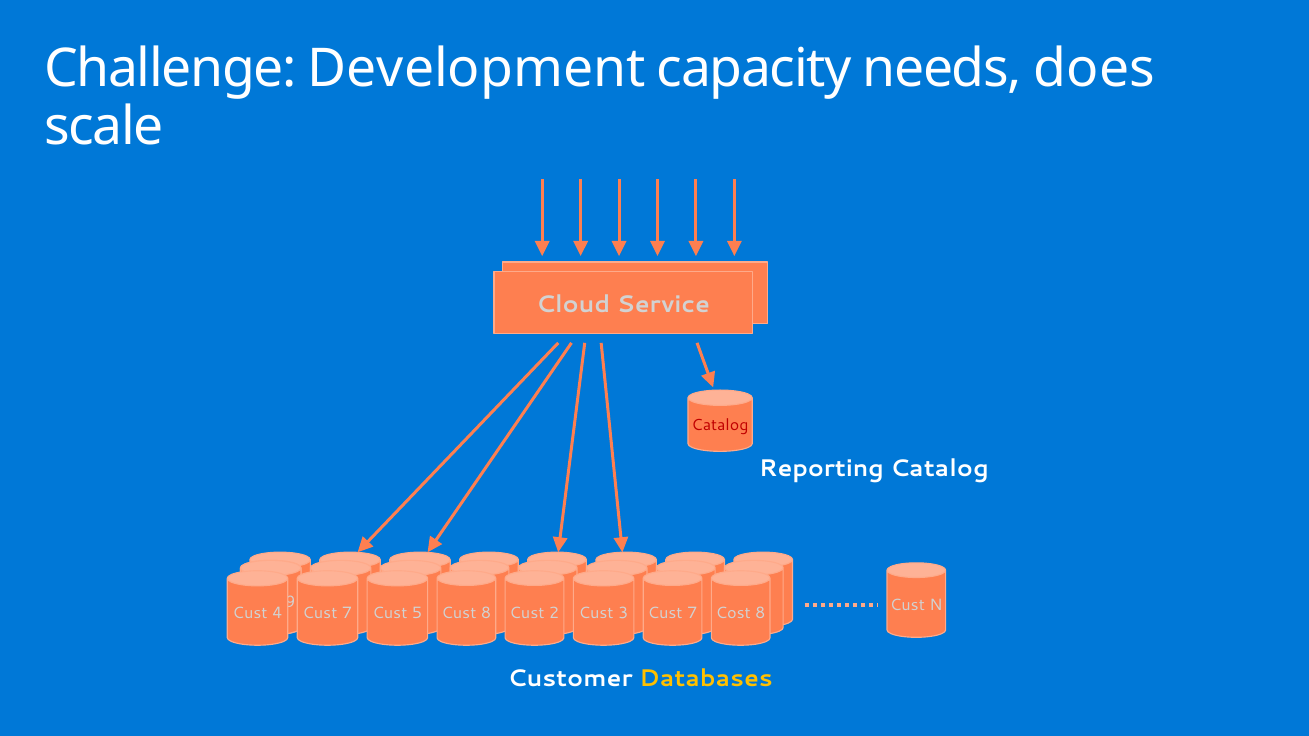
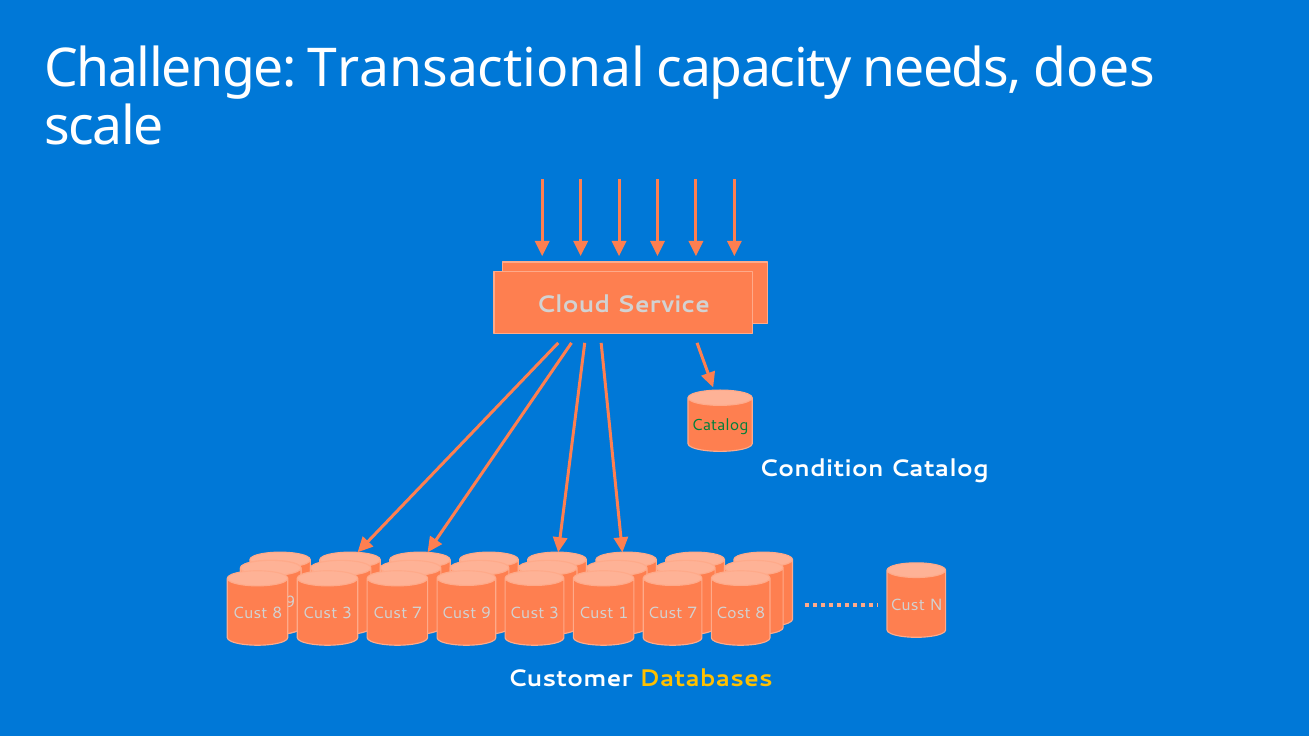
Development: Development -> Transactional (477, 69)
Catalog colour: red -> green (720, 426)
Reporting: Reporting -> Condition (821, 469)
2: 2 -> 3 (554, 613)
4: 4 -> 8 (277, 613)
7: 7 -> 3 (347, 613)
5: 5 -> 7 (417, 613)
8: 8 -> 9 (486, 613)
3: 3 -> 1 (623, 613)
